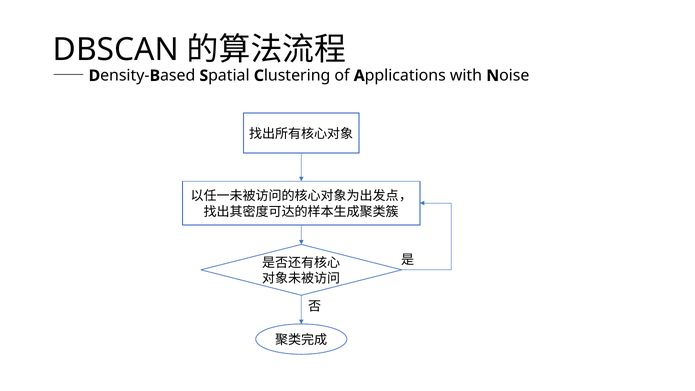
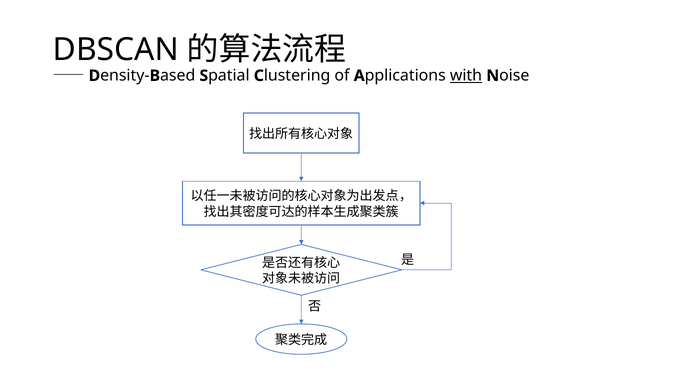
with underline: none -> present (466, 76)
